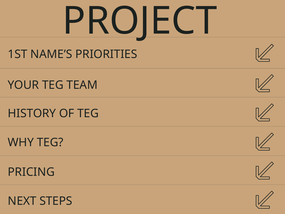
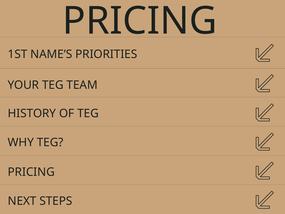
PROJECT: PROJECT -> PRICING (140, 21)
